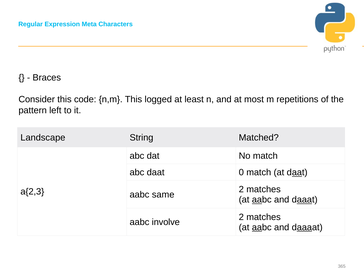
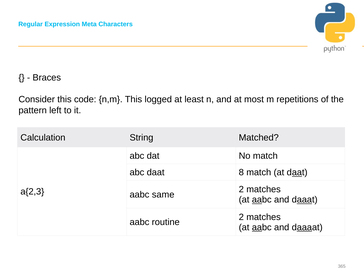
Landscape: Landscape -> Calculation (43, 138)
0: 0 -> 8 (241, 172)
involve: involve -> routine (166, 222)
